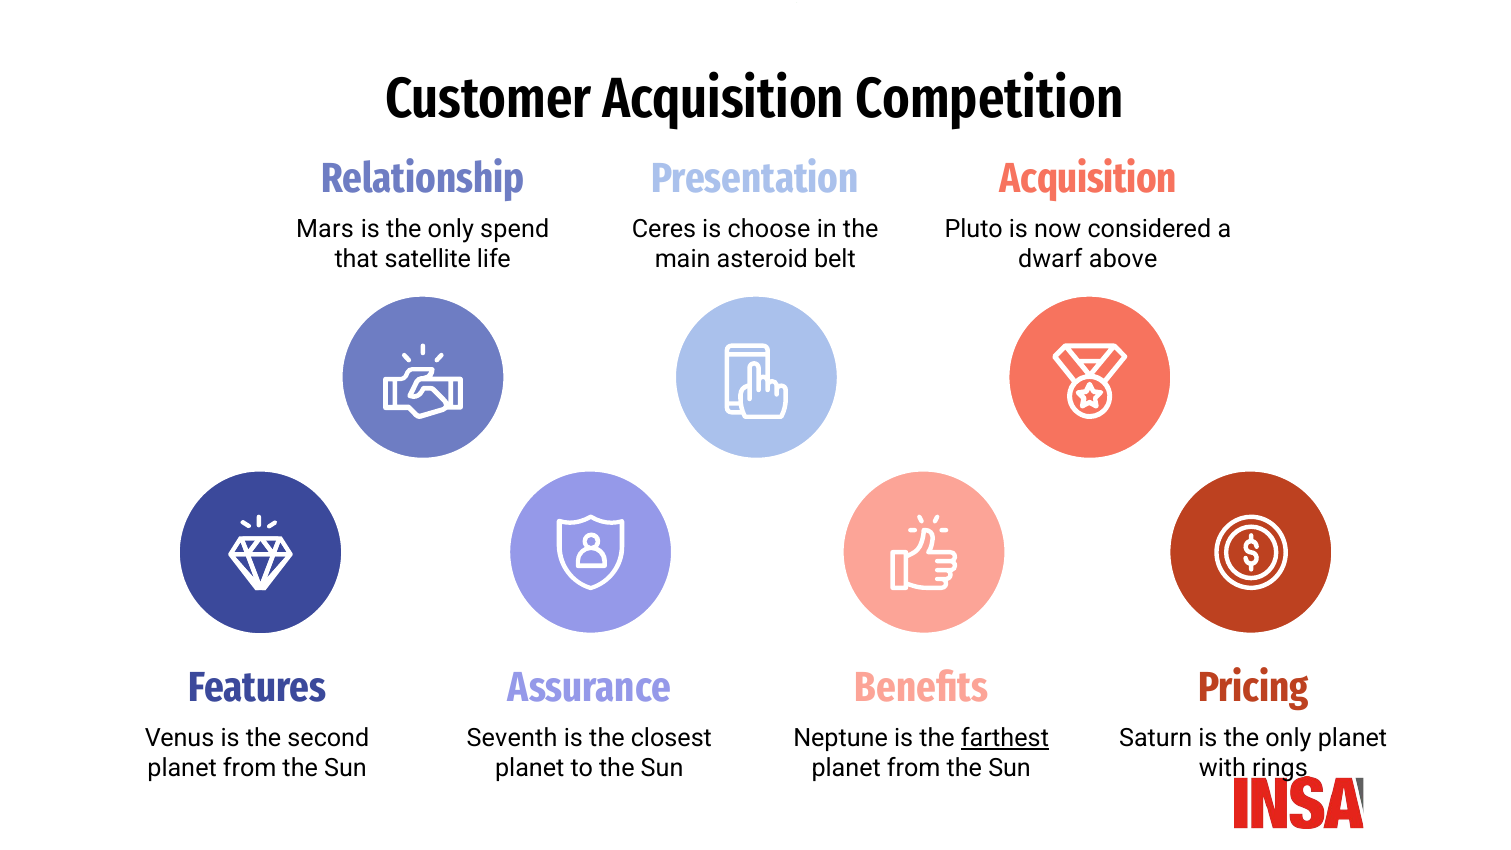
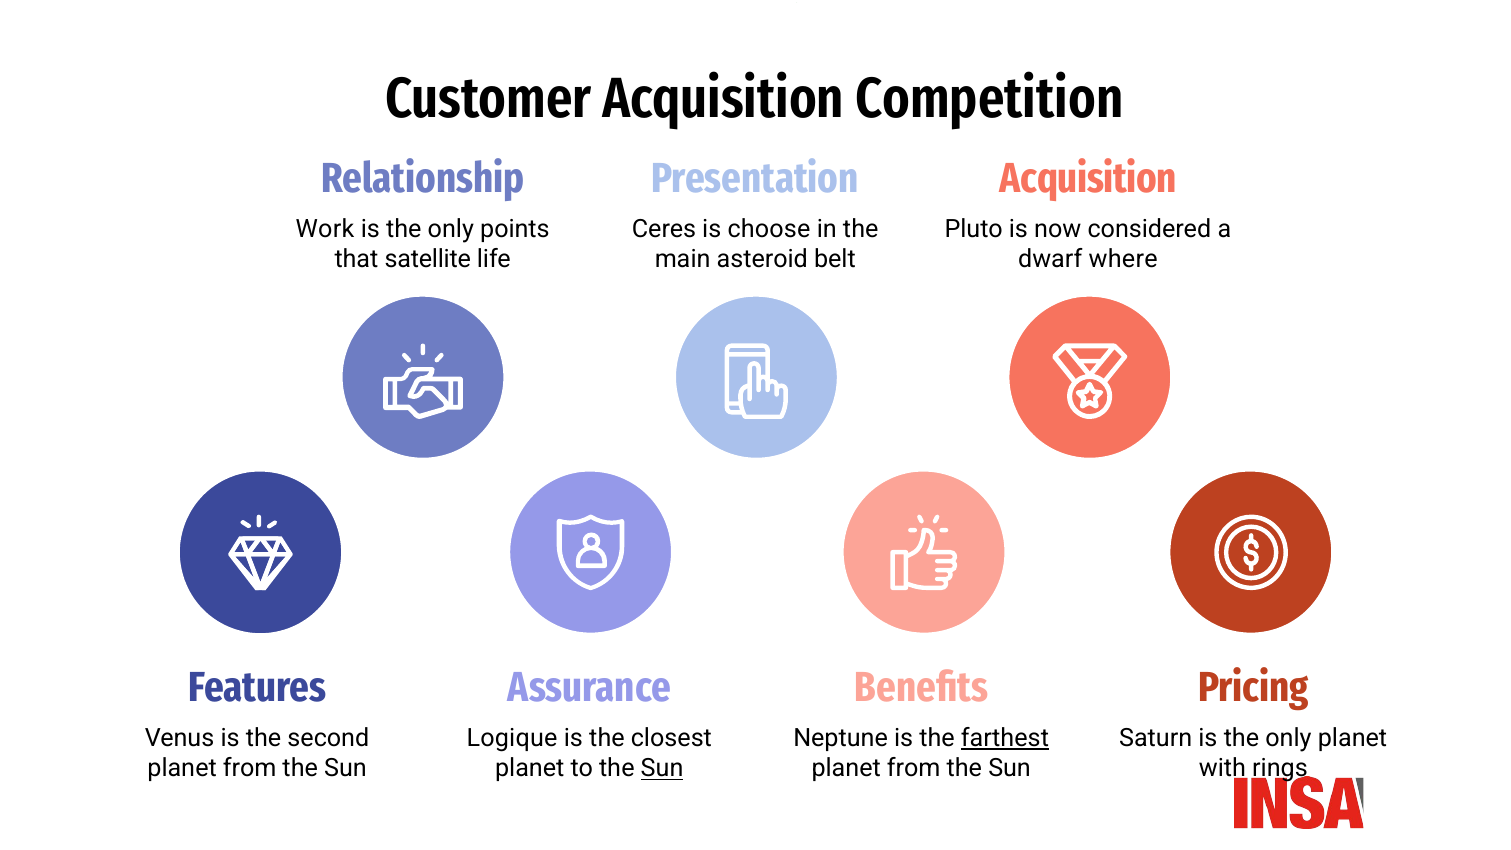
Mars: Mars -> Work (325, 229)
spend: spend -> points (515, 229)
above: above -> where (1123, 260)
Seventh: Seventh -> Logique (512, 738)
Sun underline: none -> present (662, 769)
